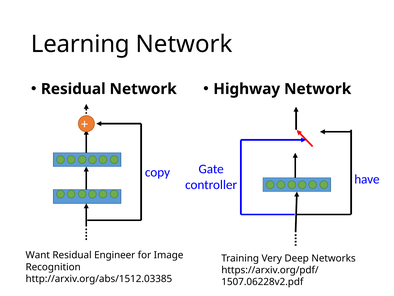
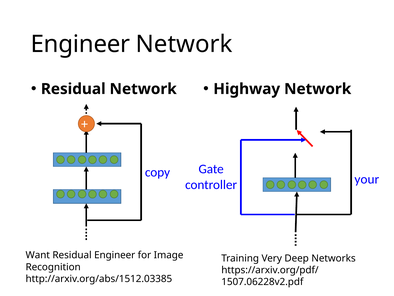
Learning: Learning -> Engineer (80, 44)
have: have -> your (367, 179)
